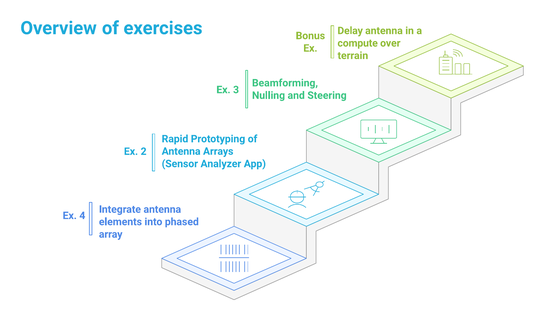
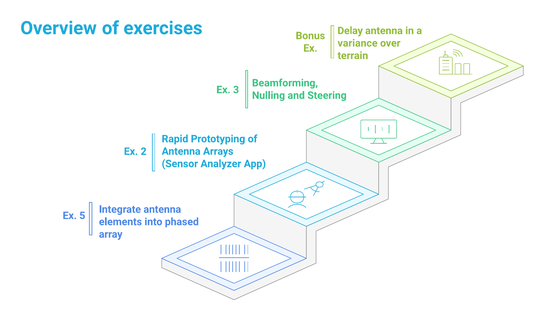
compute: compute -> variance (358, 43)
4: 4 -> 5 (82, 215)
